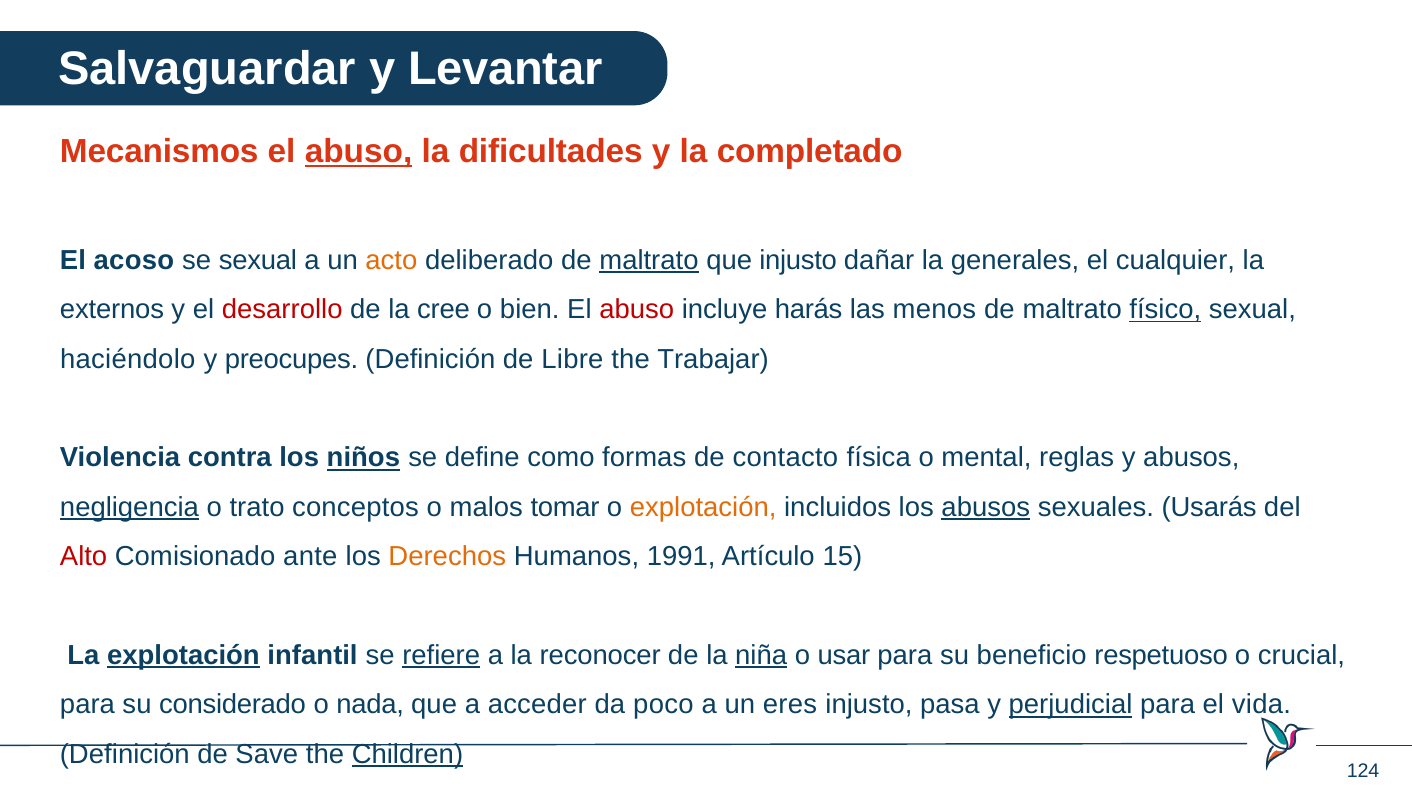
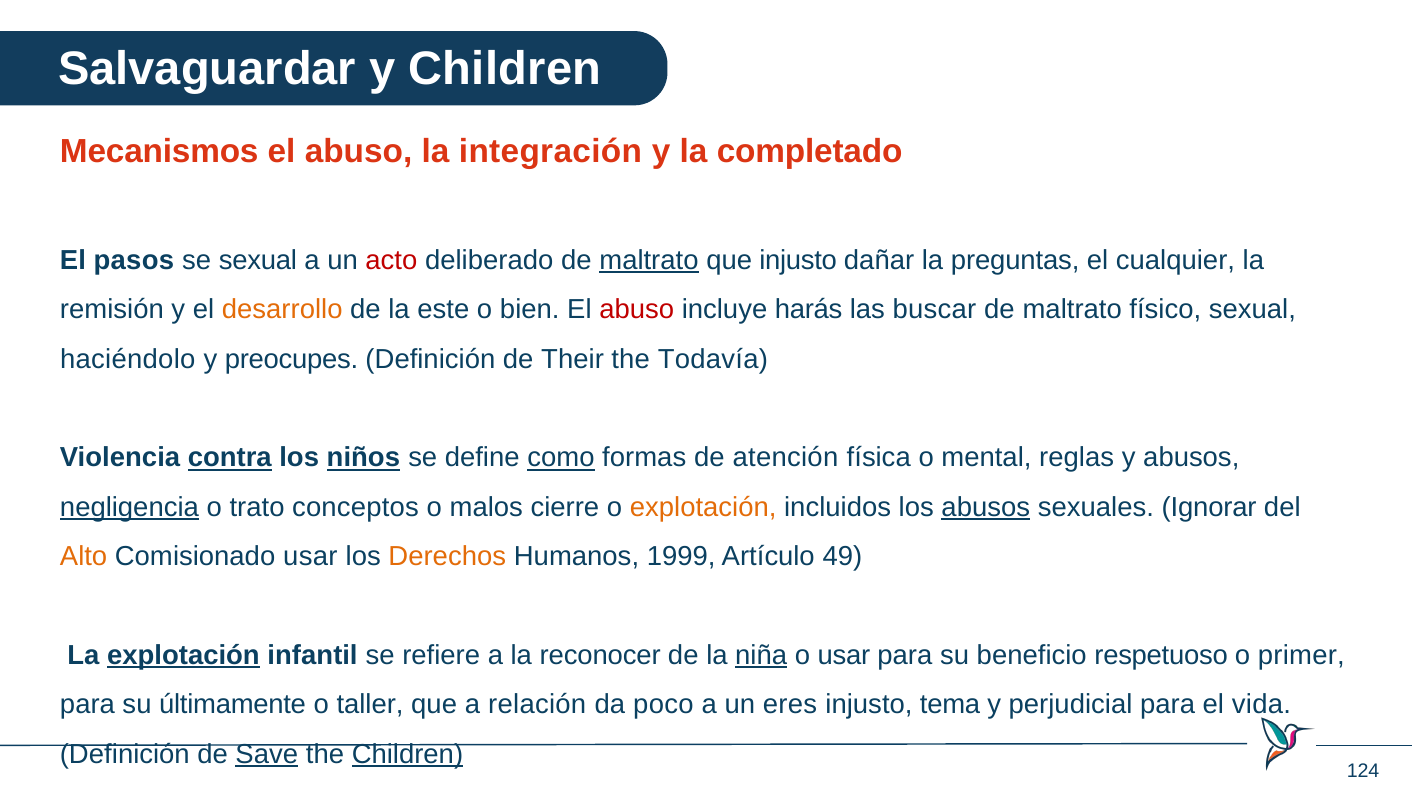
y Levantar: Levantar -> Children (505, 69)
abuso underline: present -> none (359, 151)
dificultades: dificultades -> integración (550, 151)
acoso: acoso -> pasos (134, 260)
acto colour: orange -> red (391, 260)
generales: generales -> preguntas (1015, 260)
externos: externos -> remisión (112, 310)
desarrollo colour: red -> orange (282, 310)
cree: cree -> este (443, 310)
menos: menos -> buscar (934, 310)
físico underline: present -> none (1165, 310)
Libre: Libre -> Their (573, 359)
Trabajar: Trabajar -> Todavía (713, 359)
contra underline: none -> present (230, 458)
como underline: none -> present (561, 458)
contacto: contacto -> atención (785, 458)
tomar: tomar -> cierre (565, 507)
Usarás: Usarás -> Ignorar (1209, 507)
Alto colour: red -> orange (84, 557)
Comisionado ante: ante -> usar (310, 557)
1991: 1991 -> 1999 (681, 557)
15: 15 -> 49 (842, 557)
refiere underline: present -> none (441, 656)
crucial: crucial -> primer (1301, 656)
considerado: considerado -> últimamente (233, 705)
nada: nada -> taller (370, 705)
acceder: acceder -> relación (537, 705)
pasa: pasa -> tema (950, 705)
perjudicial underline: present -> none (1071, 705)
Save underline: none -> present (267, 755)
